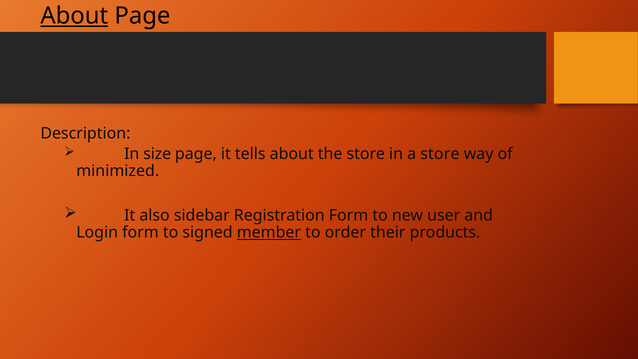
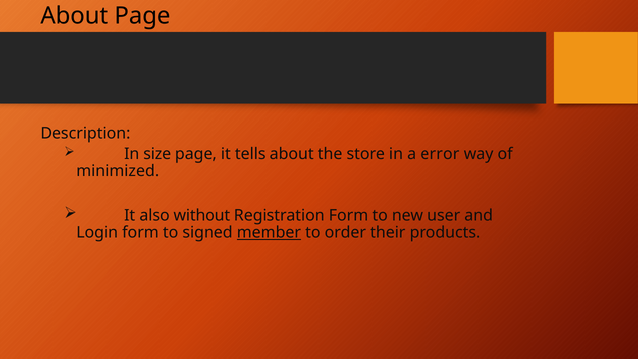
About underline: present -> none (74, 16)
a store: store -> error (440, 154)
sidebar: sidebar -> without (202, 215)
